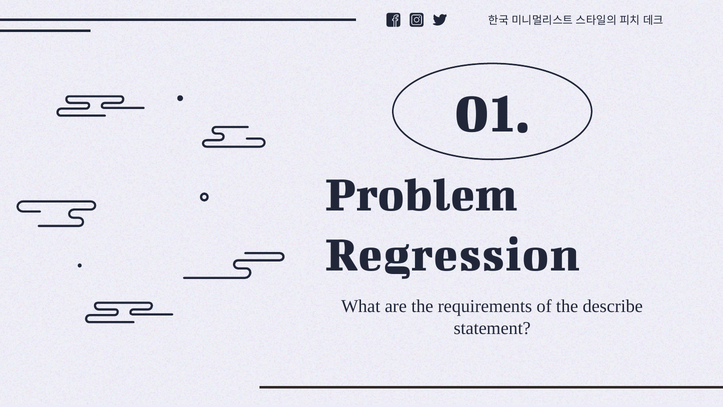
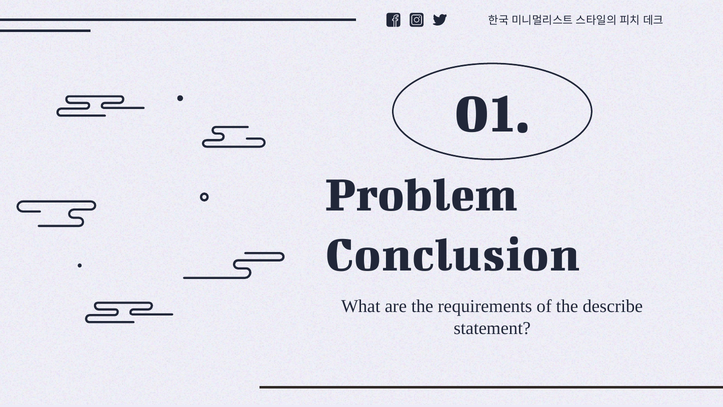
Regression: Regression -> Conclusion (453, 254)
